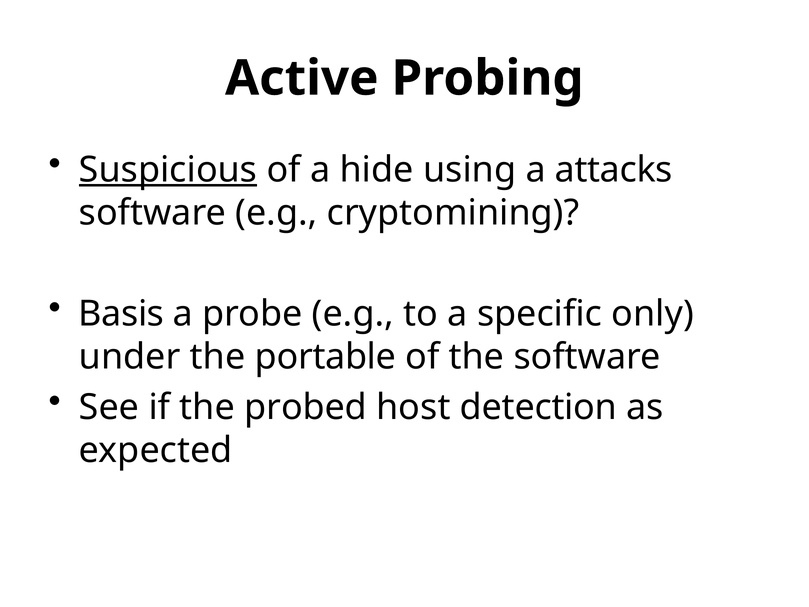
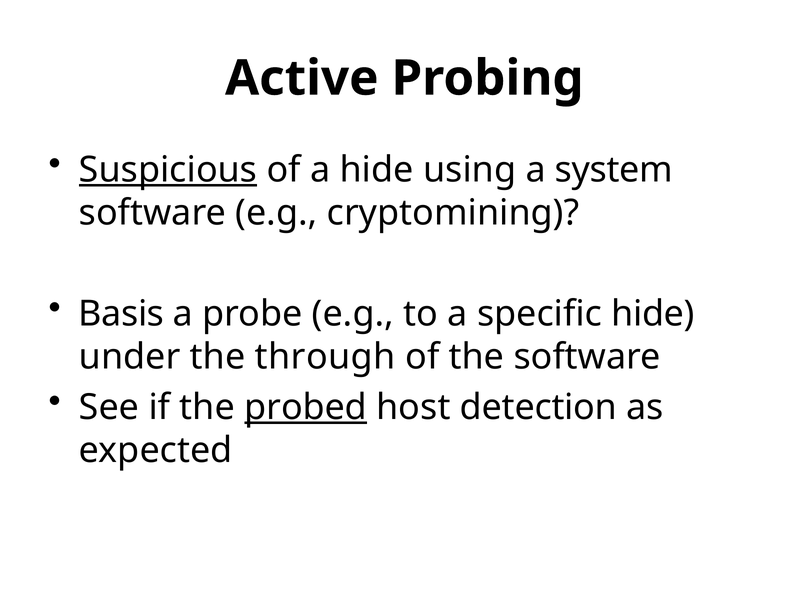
attacks: attacks -> system (614, 170)
specific only: only -> hide (653, 314)
portable: portable -> through (325, 357)
probed underline: none -> present (306, 407)
